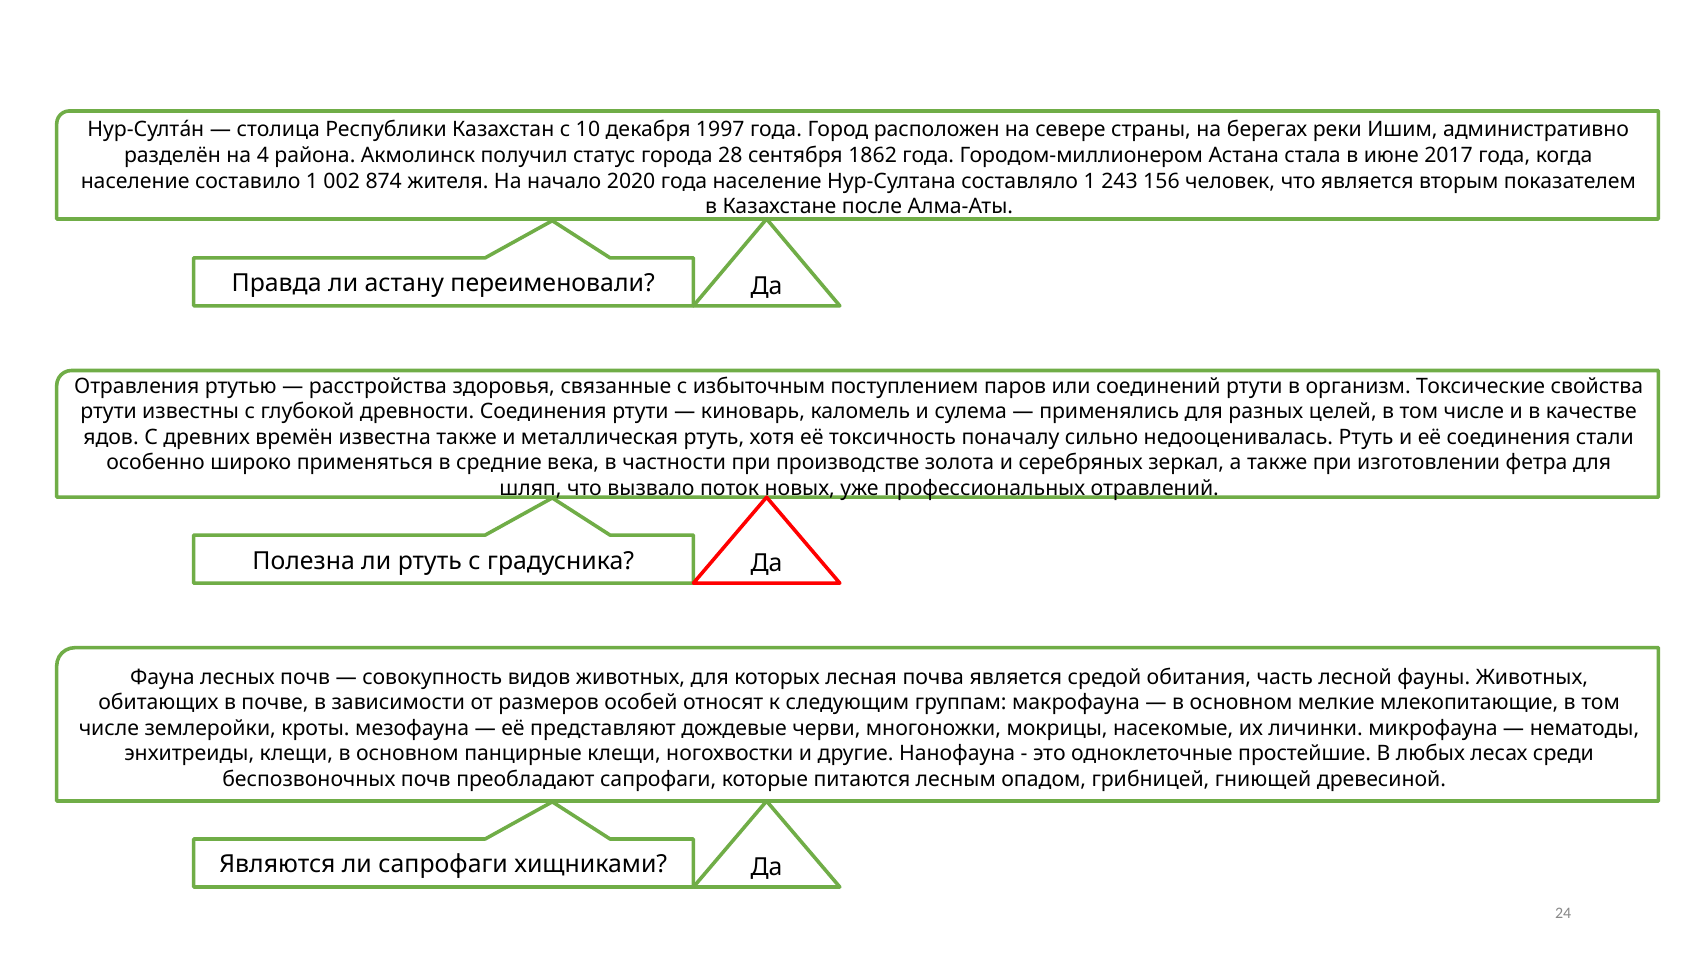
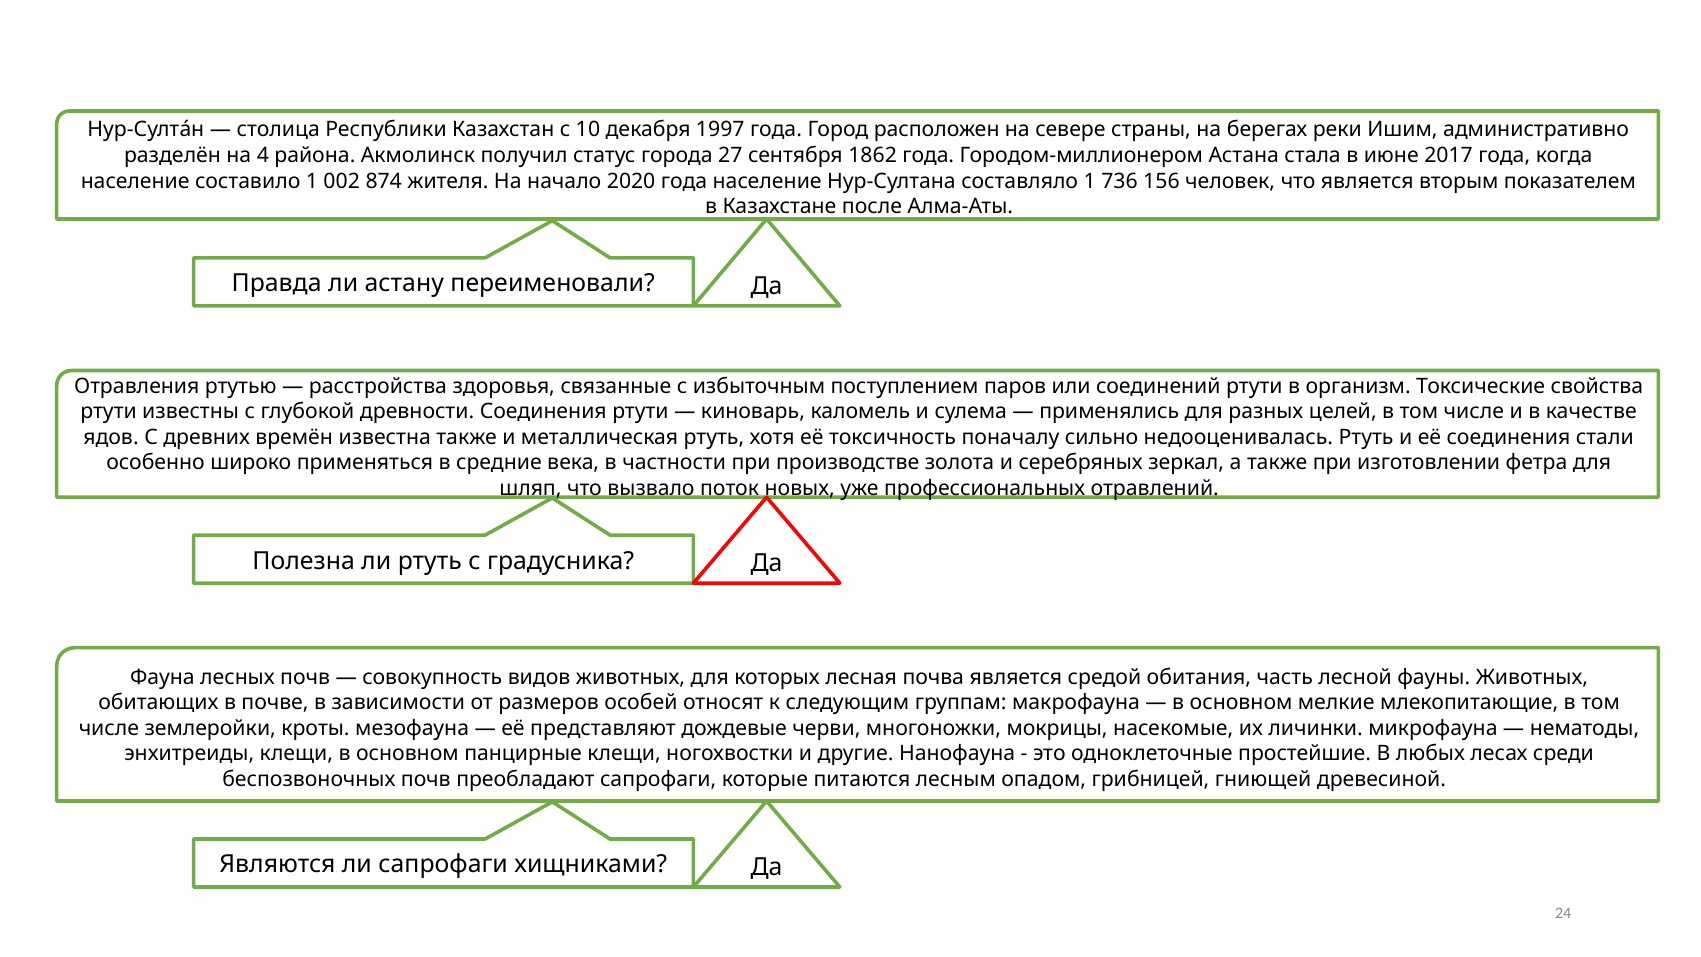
28: 28 -> 27 (730, 155)
243: 243 -> 736 (1119, 181)
